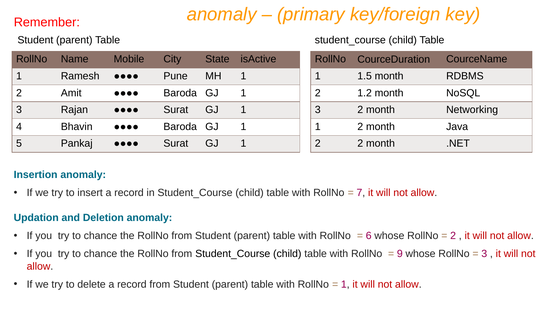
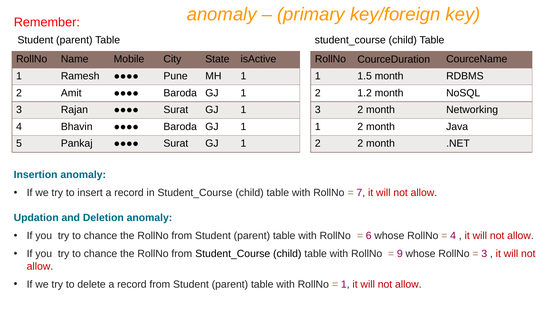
2: 2 -> 4 (453, 236)
